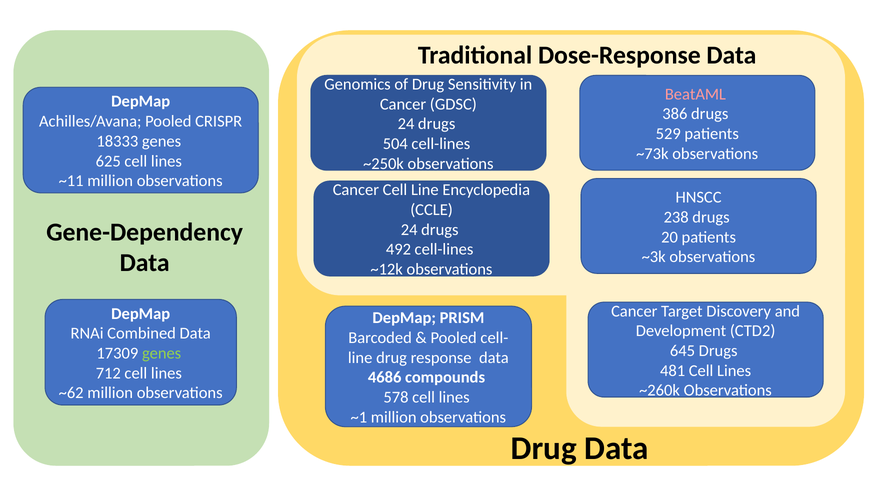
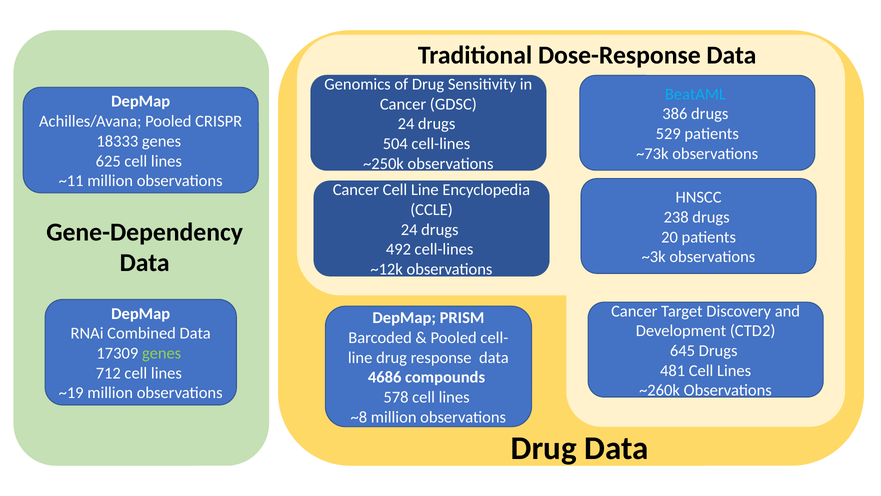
BeatAML colour: pink -> light blue (695, 94)
~62: ~62 -> ~19 (71, 393)
~1: ~1 -> ~8 (359, 417)
